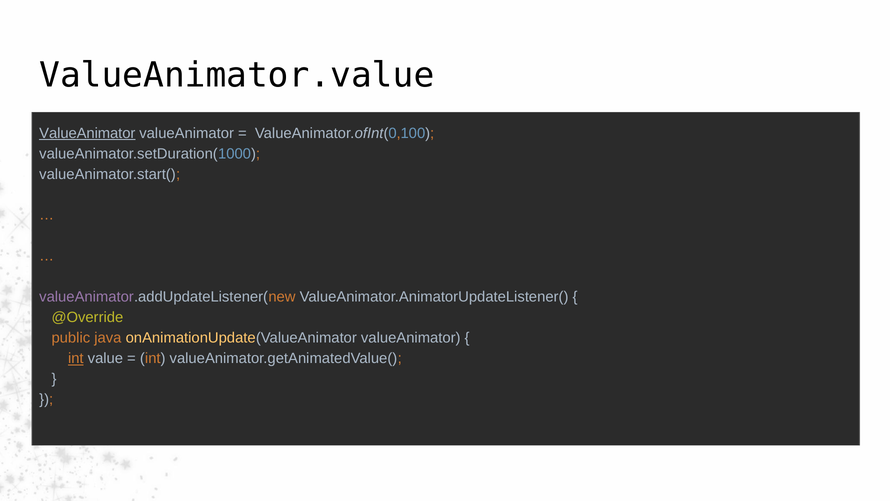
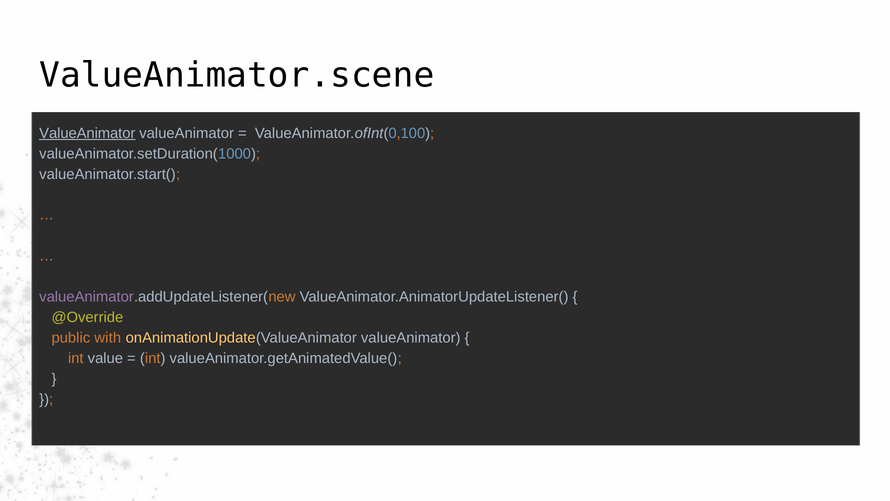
ValueAnimator.value: ValueAnimator.value -> ValueAnimator.scene (237, 75)
java: java -> with (108, 338)
int underline: present -> none (76, 358)
